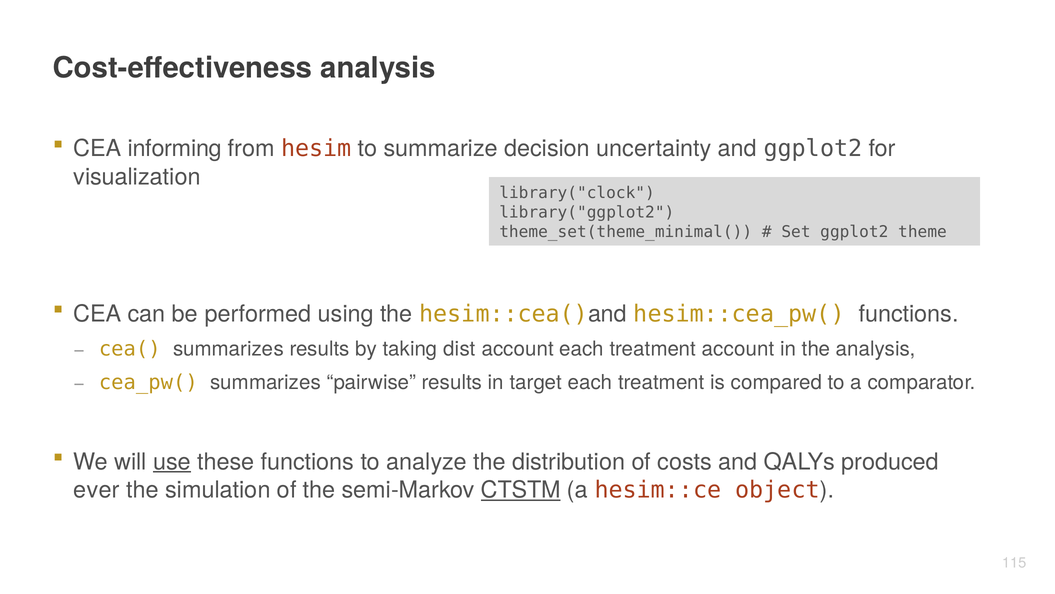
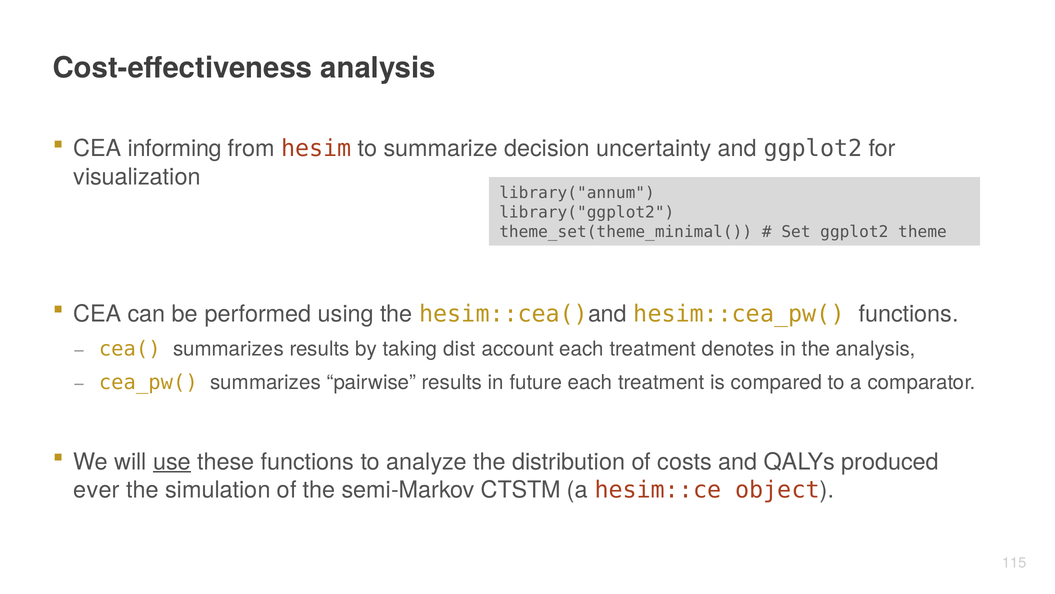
library("clock: library("clock -> library("annum (577, 193)
treatment account: account -> denotes (738, 349)
target: target -> future (536, 382)
CTSTM underline: present -> none (521, 490)
